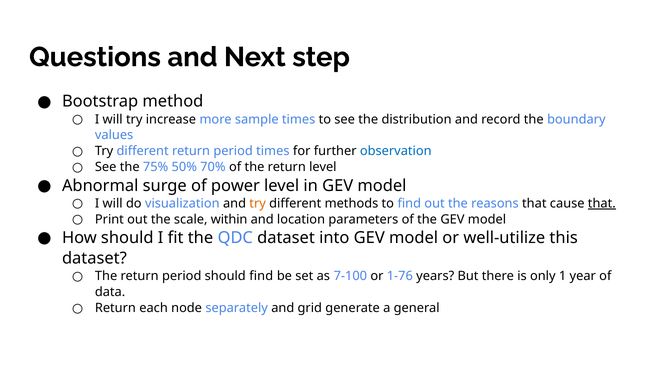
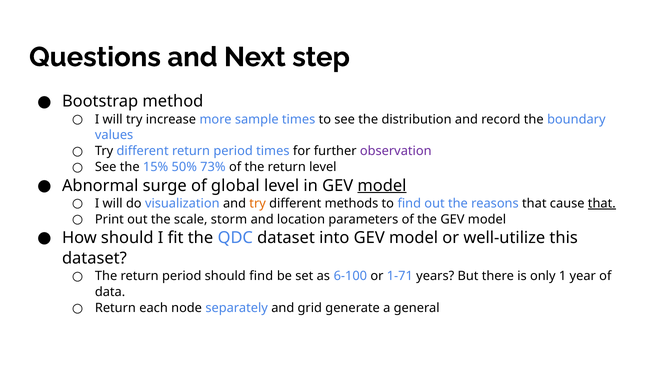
observation colour: blue -> purple (396, 151)
75%: 75% -> 15% (156, 167)
70%: 70% -> 73% (213, 167)
power: power -> global (235, 185)
model underline: none -> present (382, 185)
within: within -> storm (229, 219)
7-100: 7-100 -> 6-100 (350, 276)
1-76: 1-76 -> 1-71 (400, 276)
